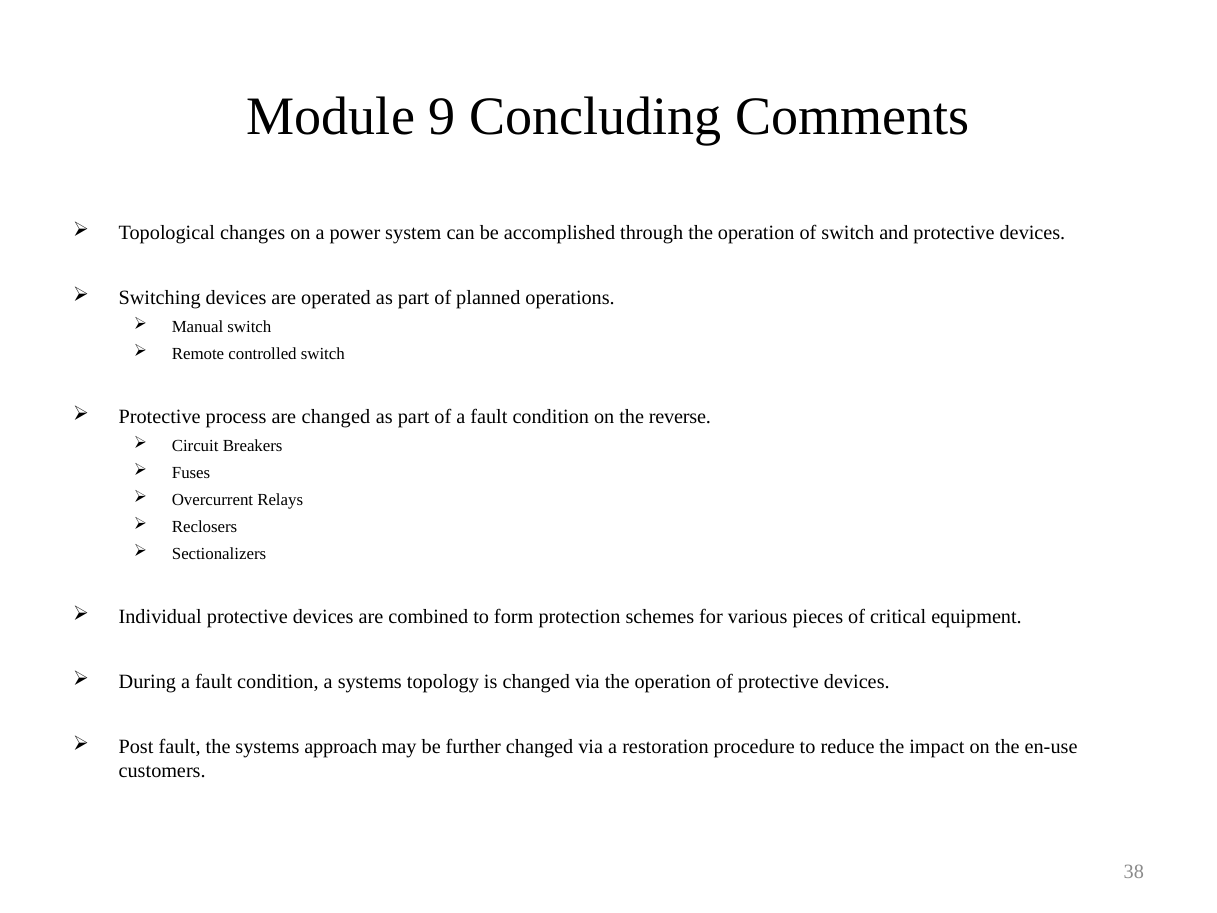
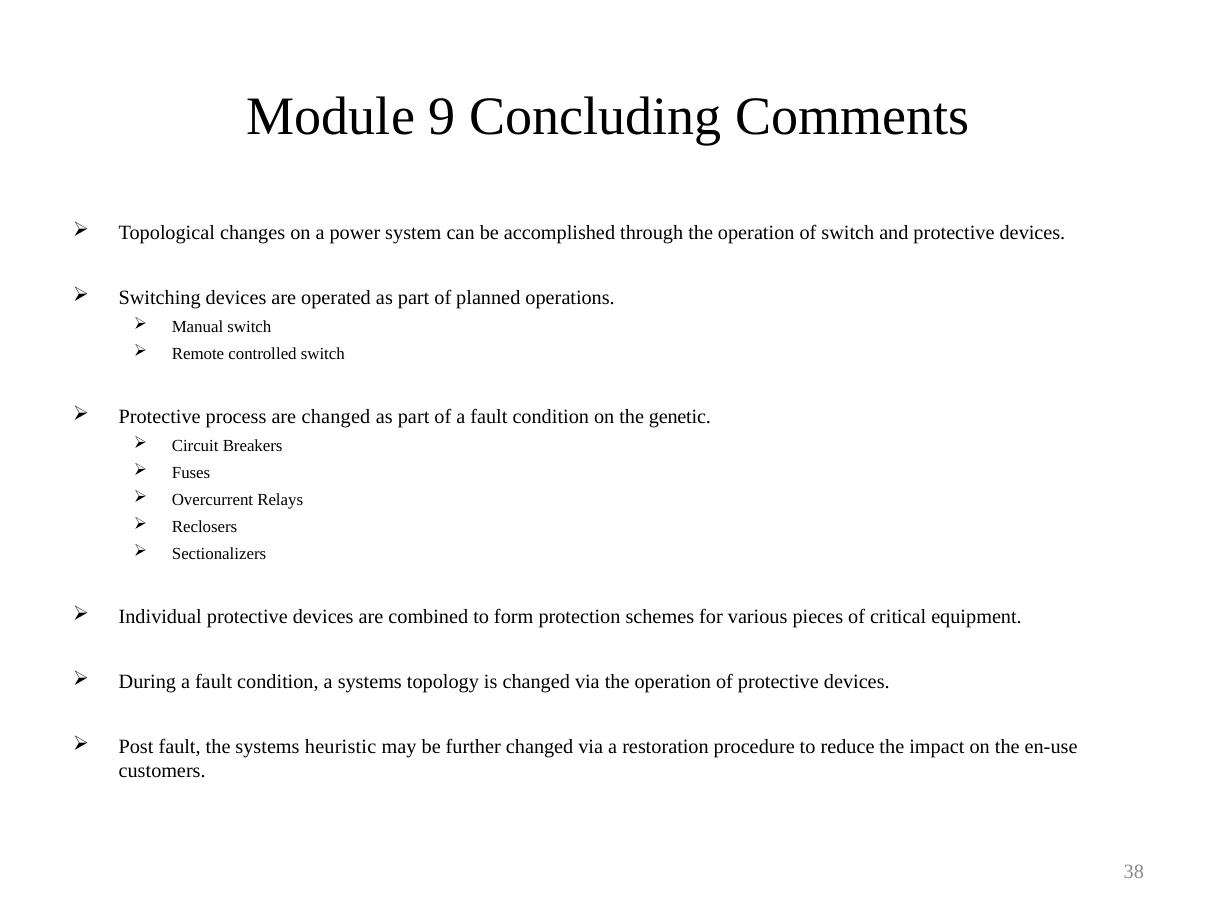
reverse: reverse -> genetic (680, 417)
approach: approach -> heuristic (341, 747)
